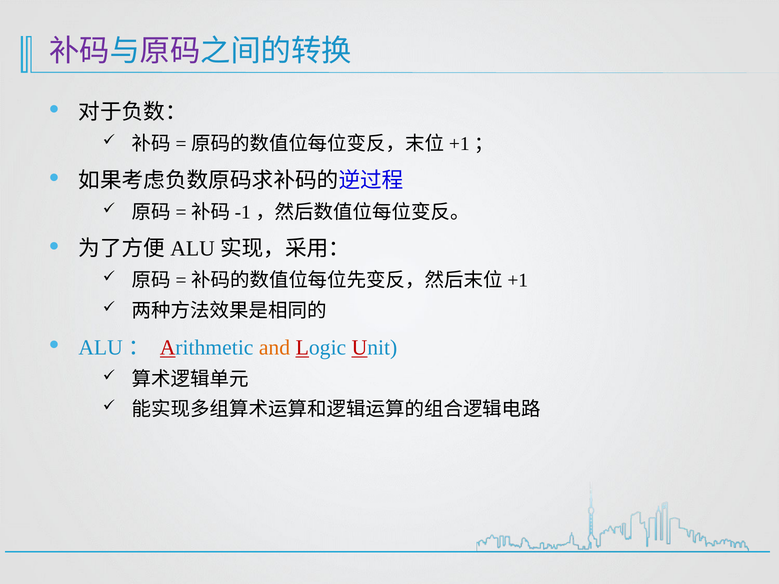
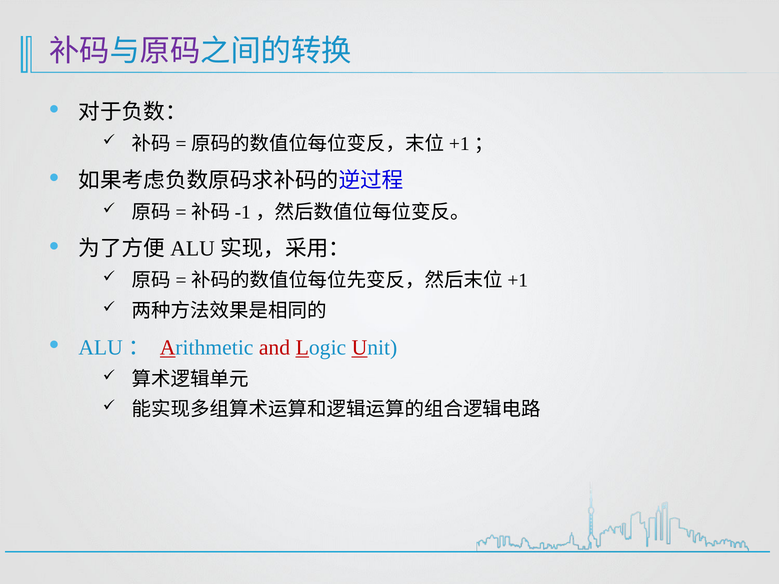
and colour: orange -> red (275, 348)
